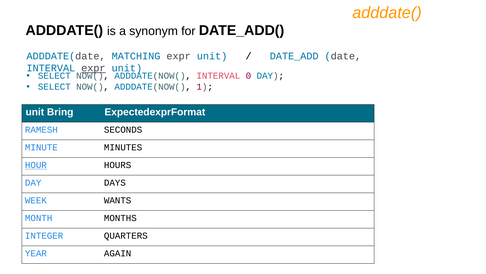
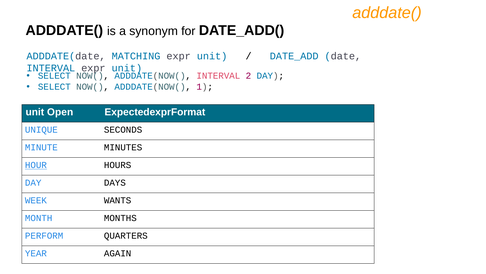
expr underline: present -> none (93, 68)
0: 0 -> 2 (248, 76)
Bring: Bring -> Open (60, 112)
RAMESH: RAMESH -> UNIQUE (41, 130)
INTEGER: INTEGER -> PERFORM (44, 235)
